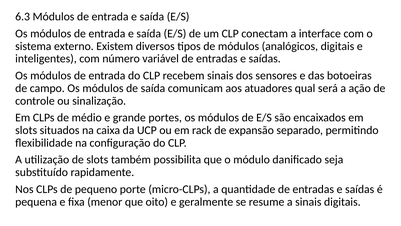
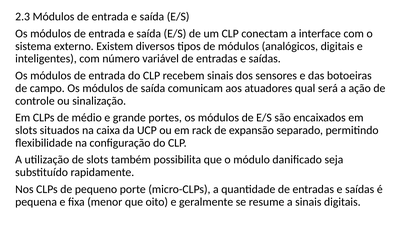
6.3: 6.3 -> 2.3 (23, 17)
